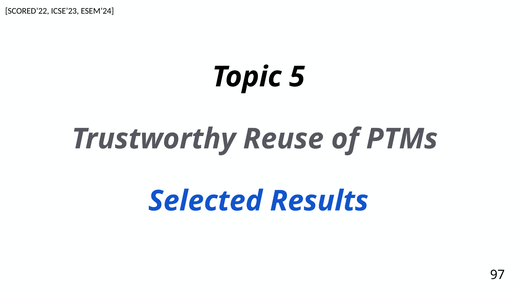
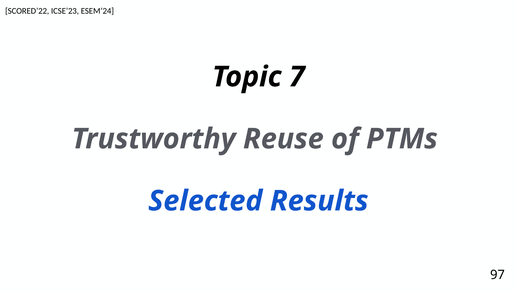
5: 5 -> 7 (297, 77)
